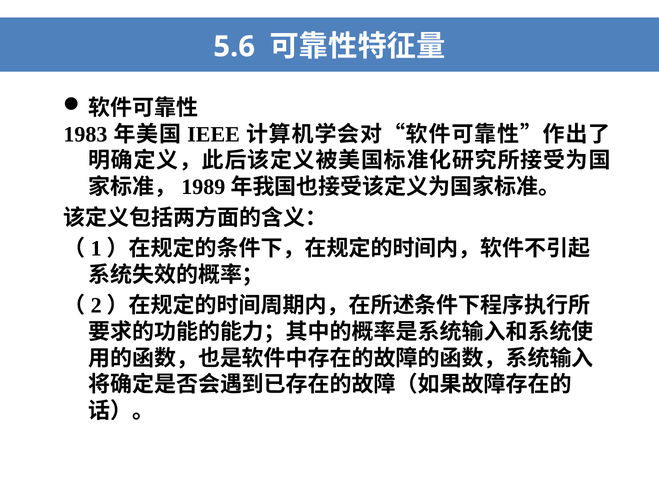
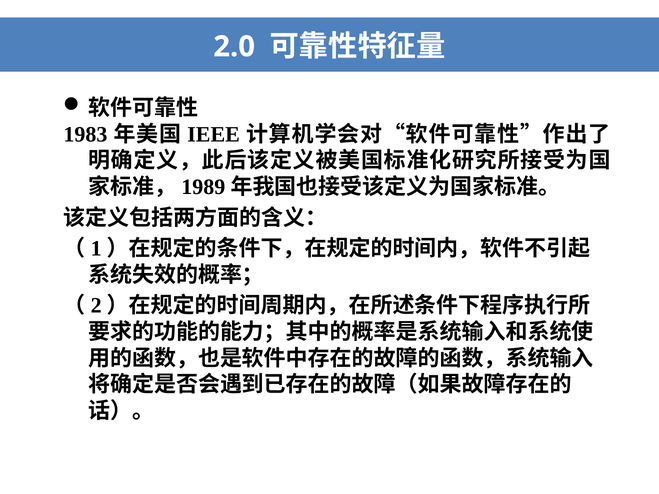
5.6: 5.6 -> 2.0 (234, 47)
